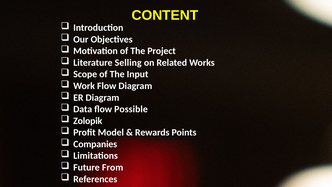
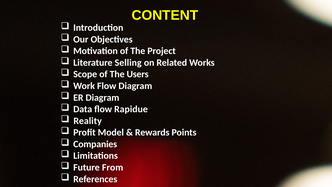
Input: Input -> Users (138, 74)
Possible: Possible -> Rapidue (131, 109)
Zolopik: Zolopik -> Reality (88, 121)
